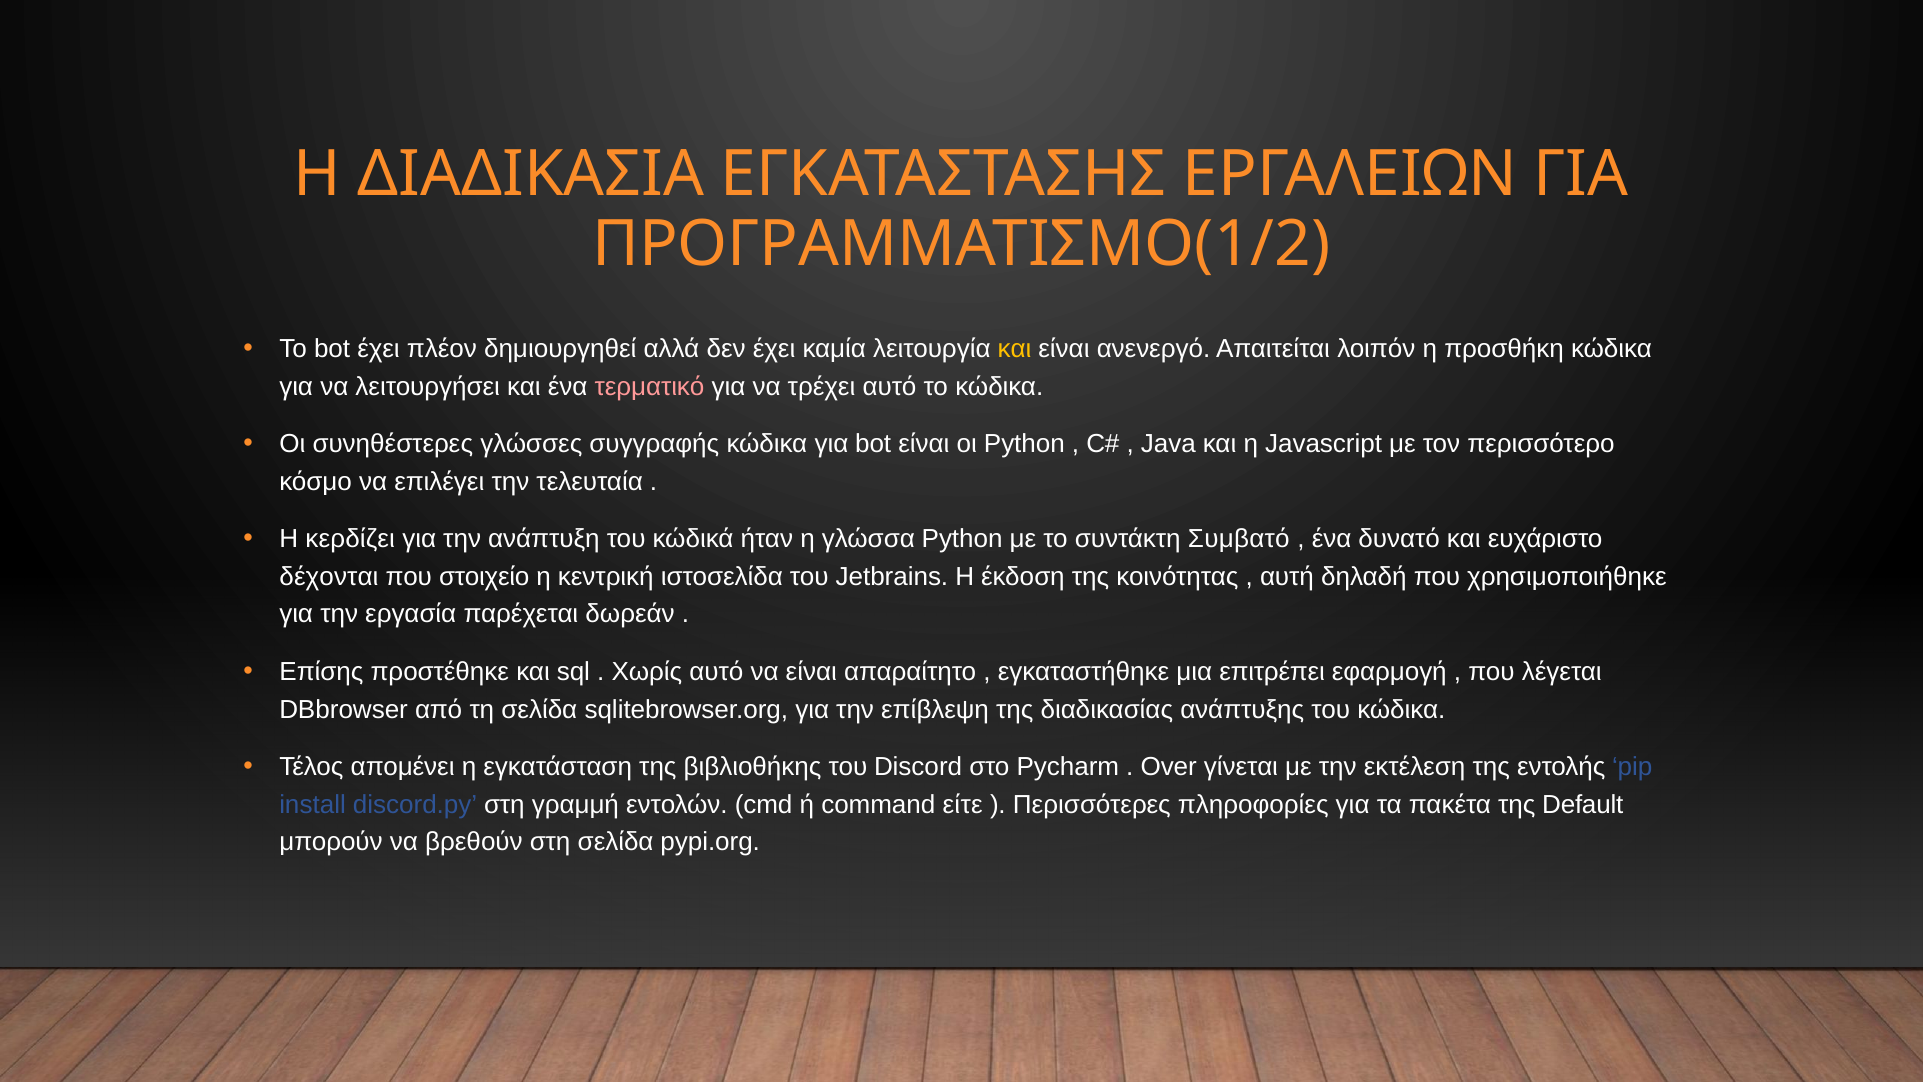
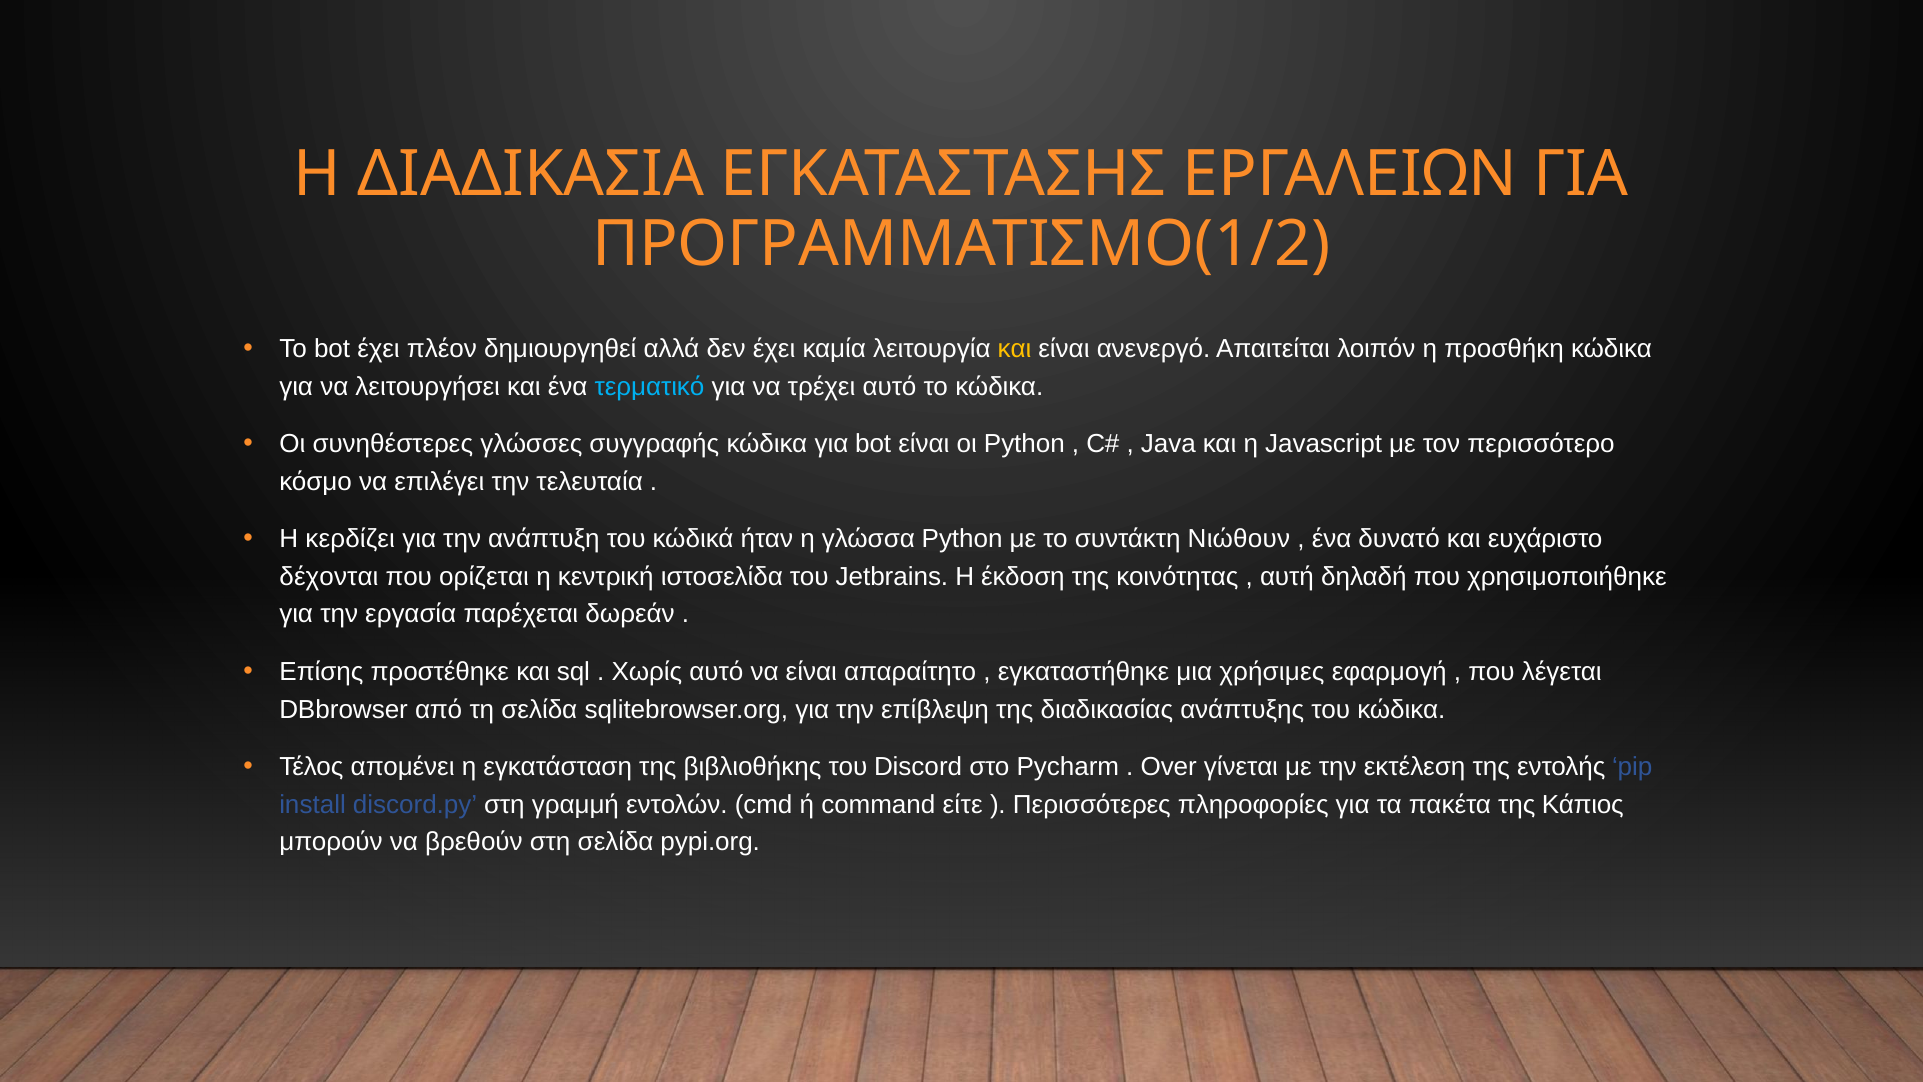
τερματικό colour: pink -> light blue (650, 386)
Συμβατό: Συμβατό -> Νιώθουν (1239, 539)
στοιχείο: στοιχείο -> ορίζεται (484, 577)
επιτρέπει: επιτρέπει -> χρήσιμες (1272, 672)
Default: Default -> Κάπιος (1583, 804)
